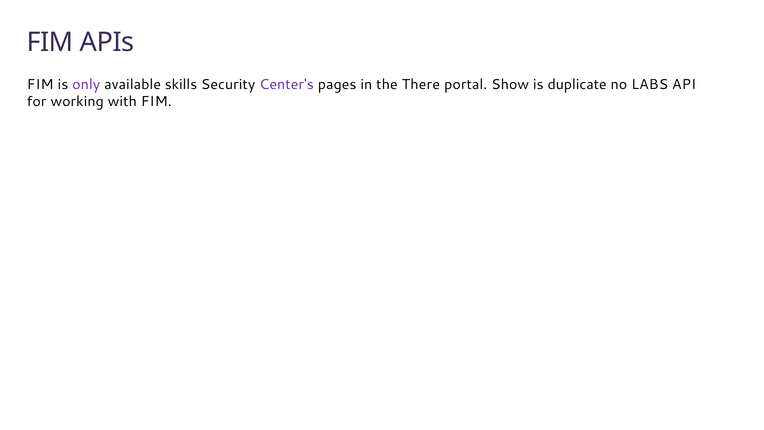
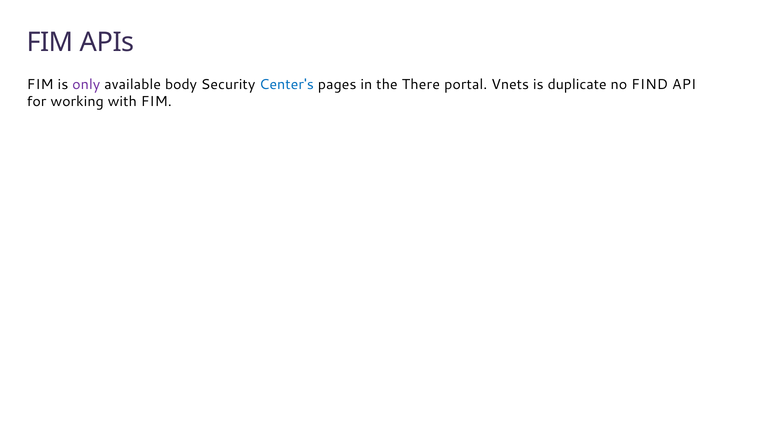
skills: skills -> body (181, 84)
Center's colour: purple -> blue (287, 84)
Show: Show -> Vnets (510, 84)
LABS: LABS -> FIND (650, 84)
